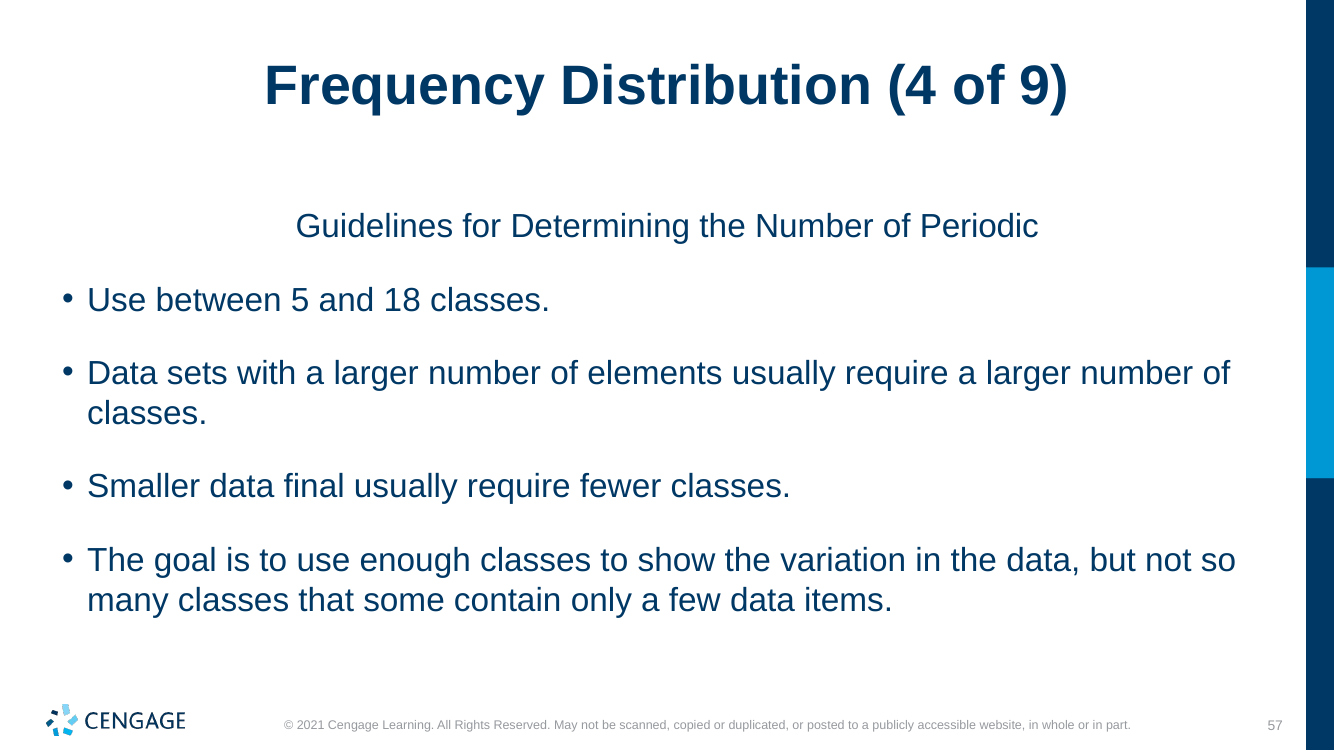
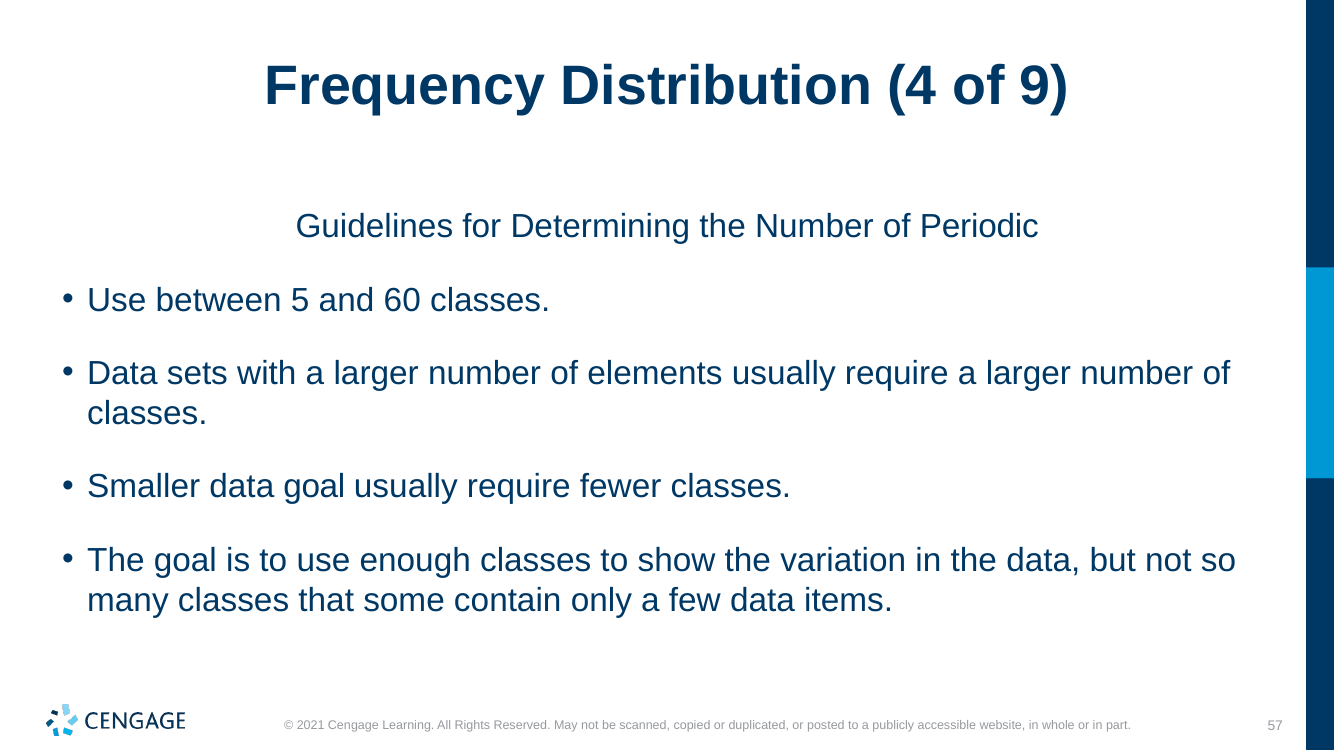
18: 18 -> 60 (402, 300)
data final: final -> goal (314, 487)
